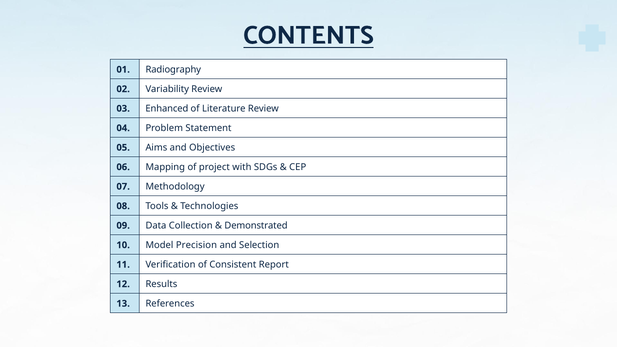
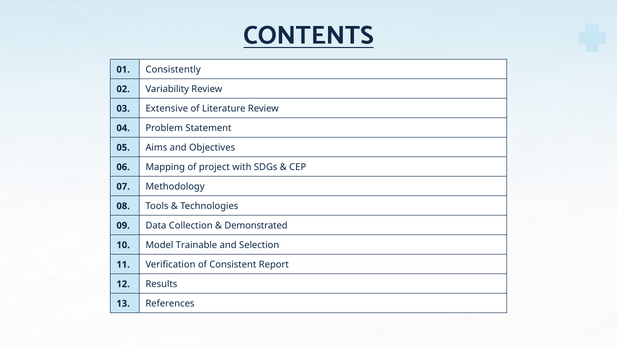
Radiography: Radiography -> Consistently (173, 70)
Enhanced: Enhanced -> Extensive (167, 109)
Precision: Precision -> Trainable (196, 245)
